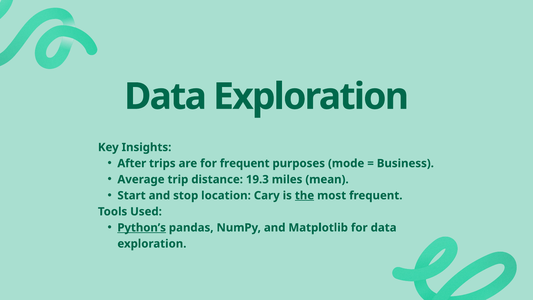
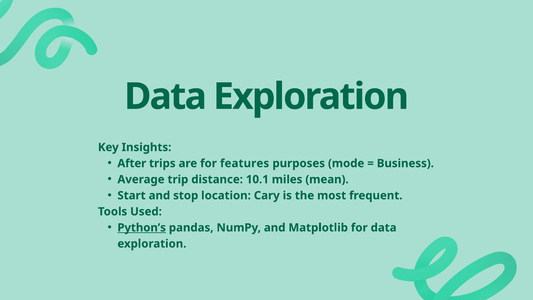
for frequent: frequent -> features (245, 163)
19.3: 19.3 -> 10.1 (257, 179)
the underline: present -> none (304, 195)
